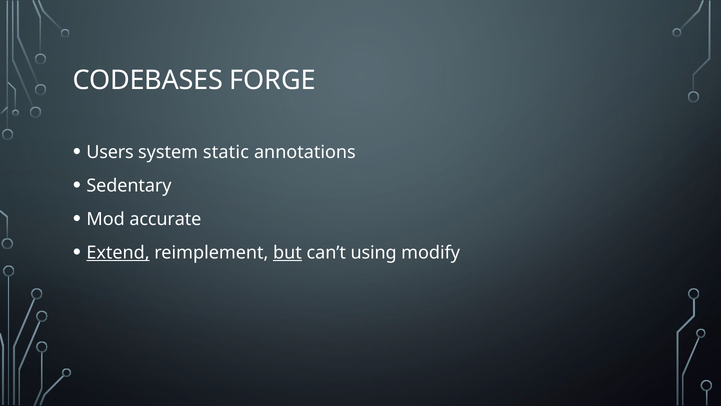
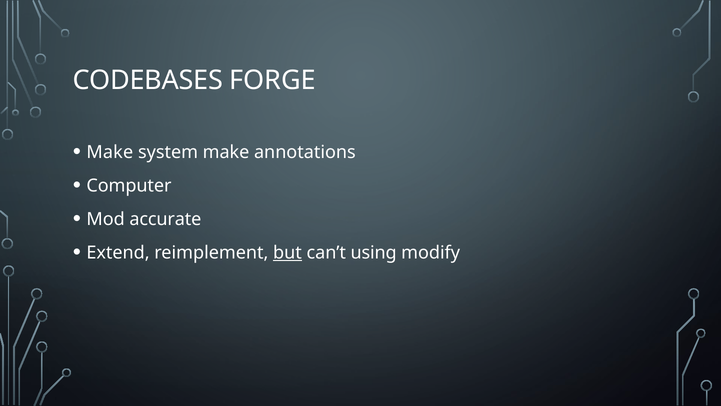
Users: Users -> Make (110, 152)
system static: static -> make (226, 152)
Sedentary: Sedentary -> Computer (129, 186)
Extend underline: present -> none (118, 253)
